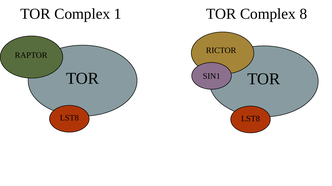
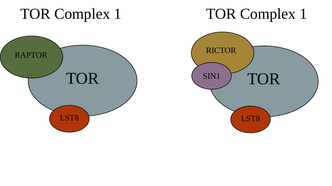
1 TOR Complex 8: 8 -> 1 (303, 14)
